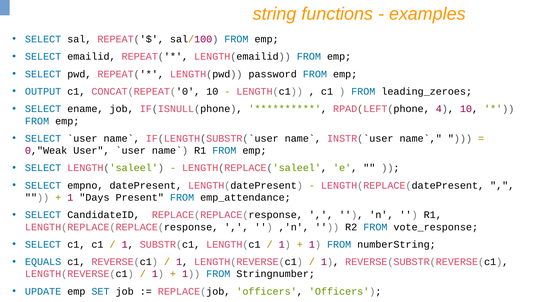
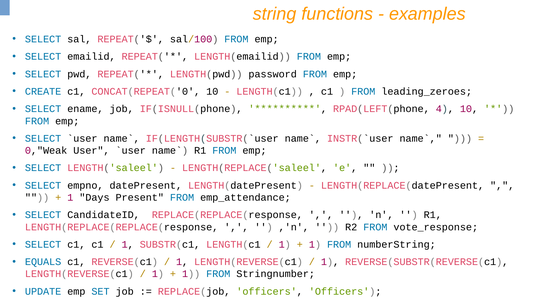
OUTPUT: OUTPUT -> CREATE (43, 92)
